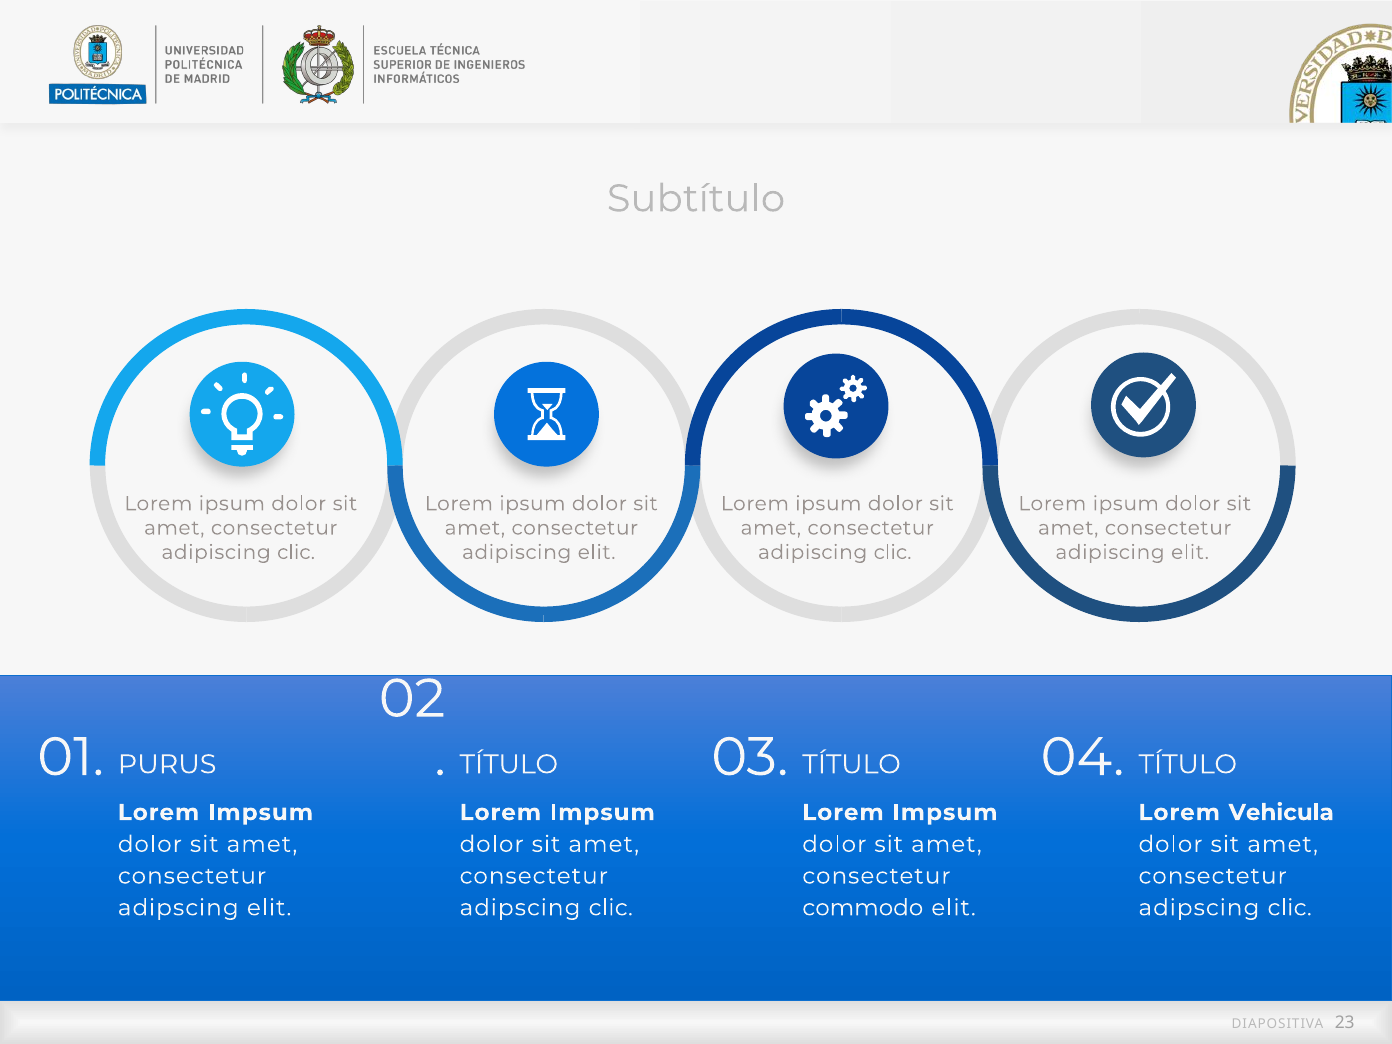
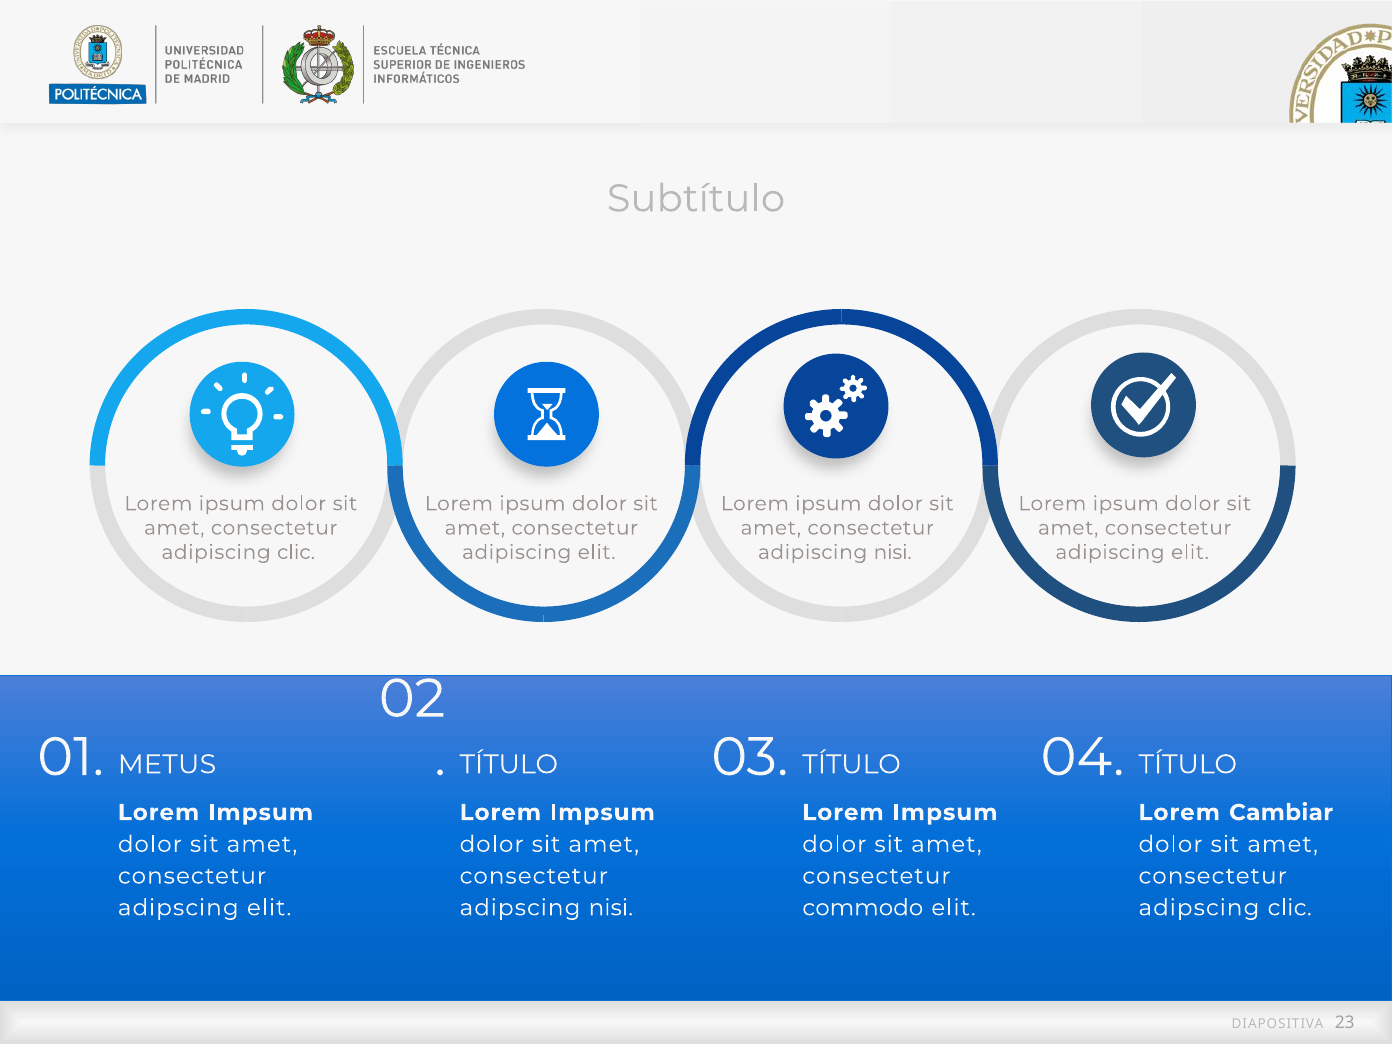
clic: clic -> nisi (893, 552)
PURUS: PURUS -> METUS (167, 764)
Vehicula: Vehicula -> Cambiar (1281, 813)
clic: clic -> nisi (611, 908)
